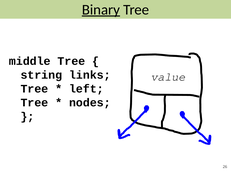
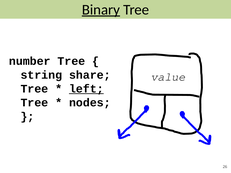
middle: middle -> number (30, 61)
links: links -> share (90, 75)
left underline: none -> present (86, 89)
